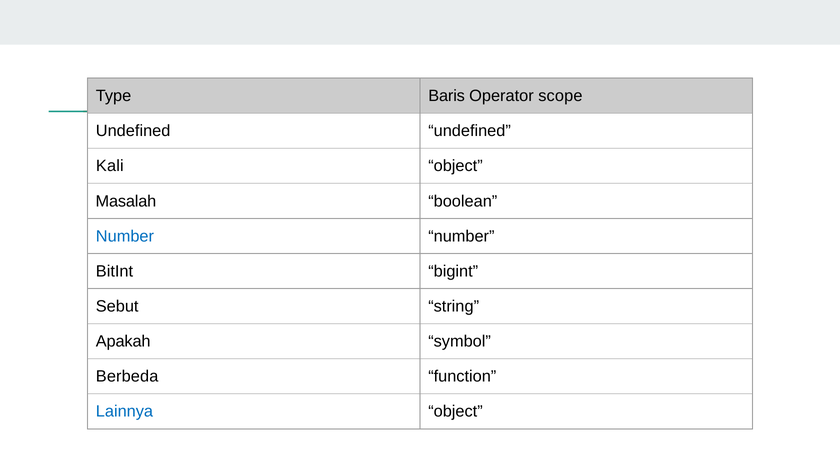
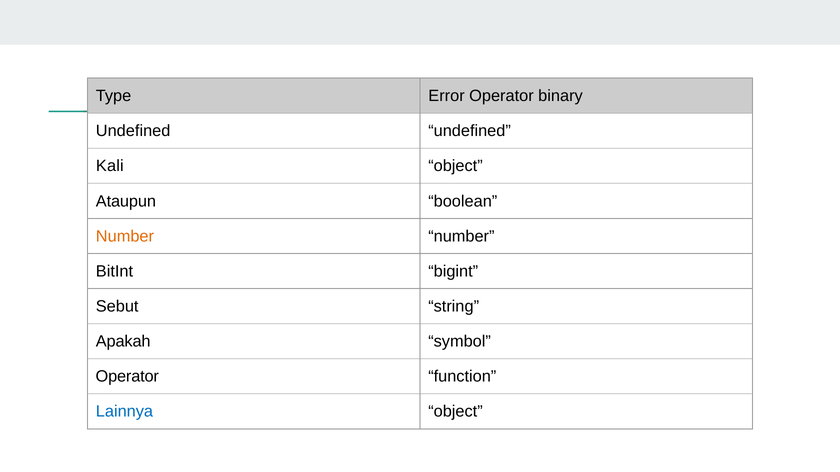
Baris: Baris -> Error (447, 96)
scope: scope -> binary (560, 96)
Masalah: Masalah -> Ataupun (126, 201)
Number colour: blue -> orange (125, 236)
Berbeda: Berbeda -> Operator (127, 377)
